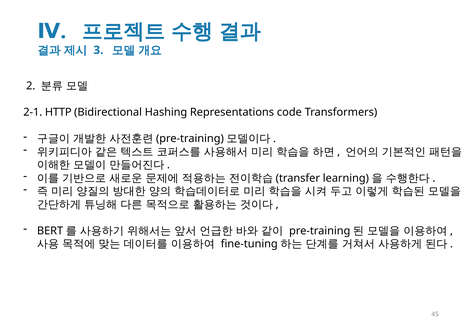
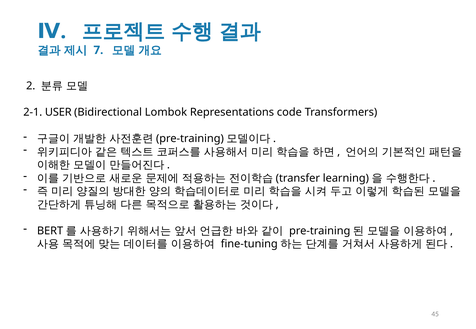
3: 3 -> 7 (98, 50)
HTTP: HTTP -> USER (58, 112)
Hashing: Hashing -> Lombok (166, 112)
